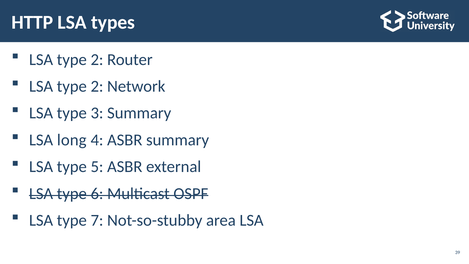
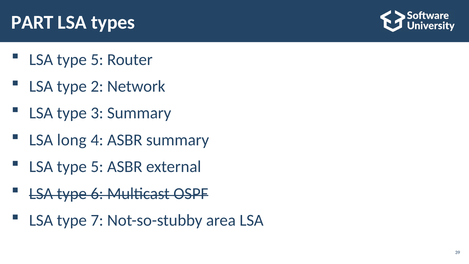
HTTP: HTTP -> PART (32, 22)
2: 2 -> 5 (97, 60)
